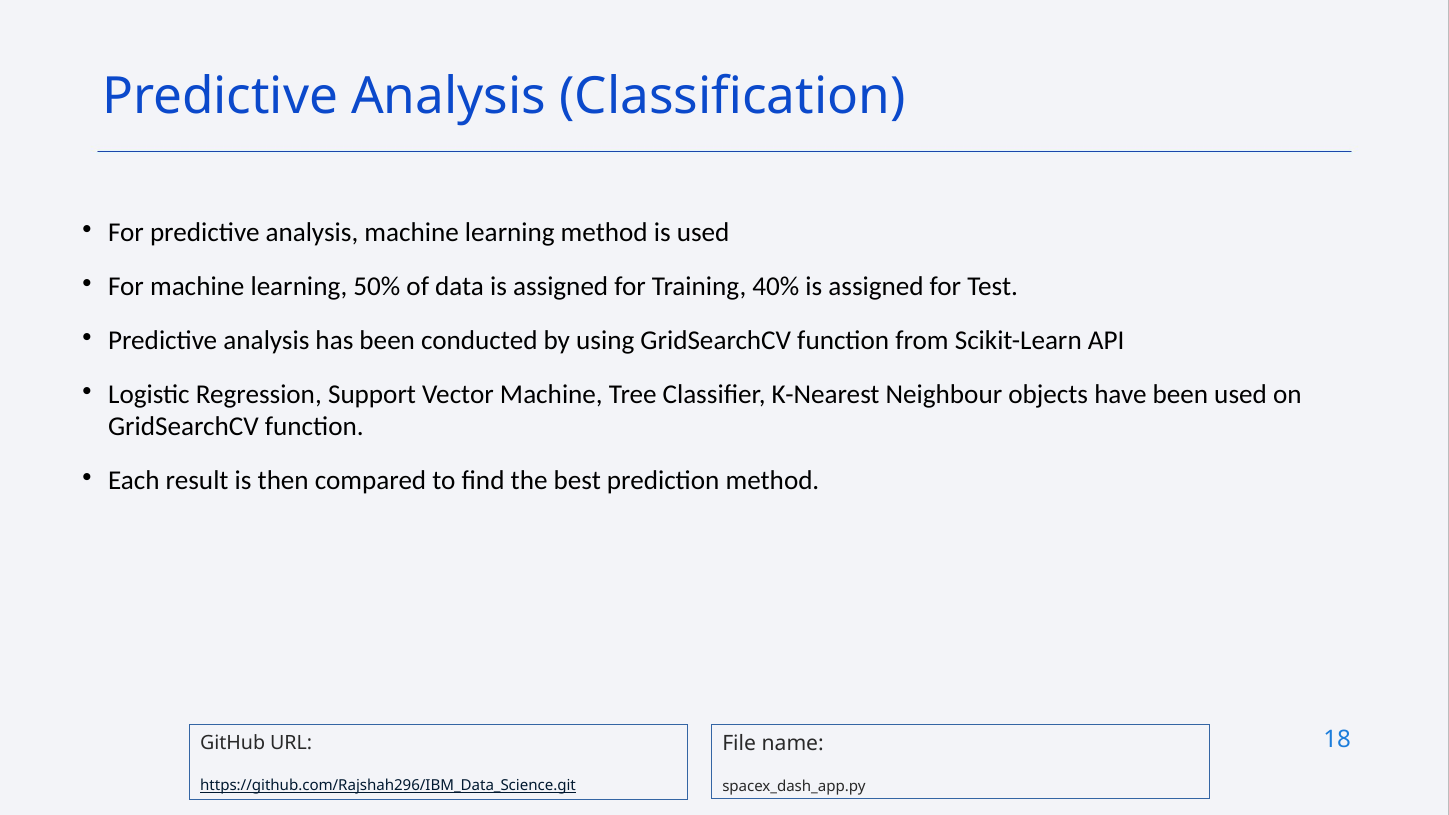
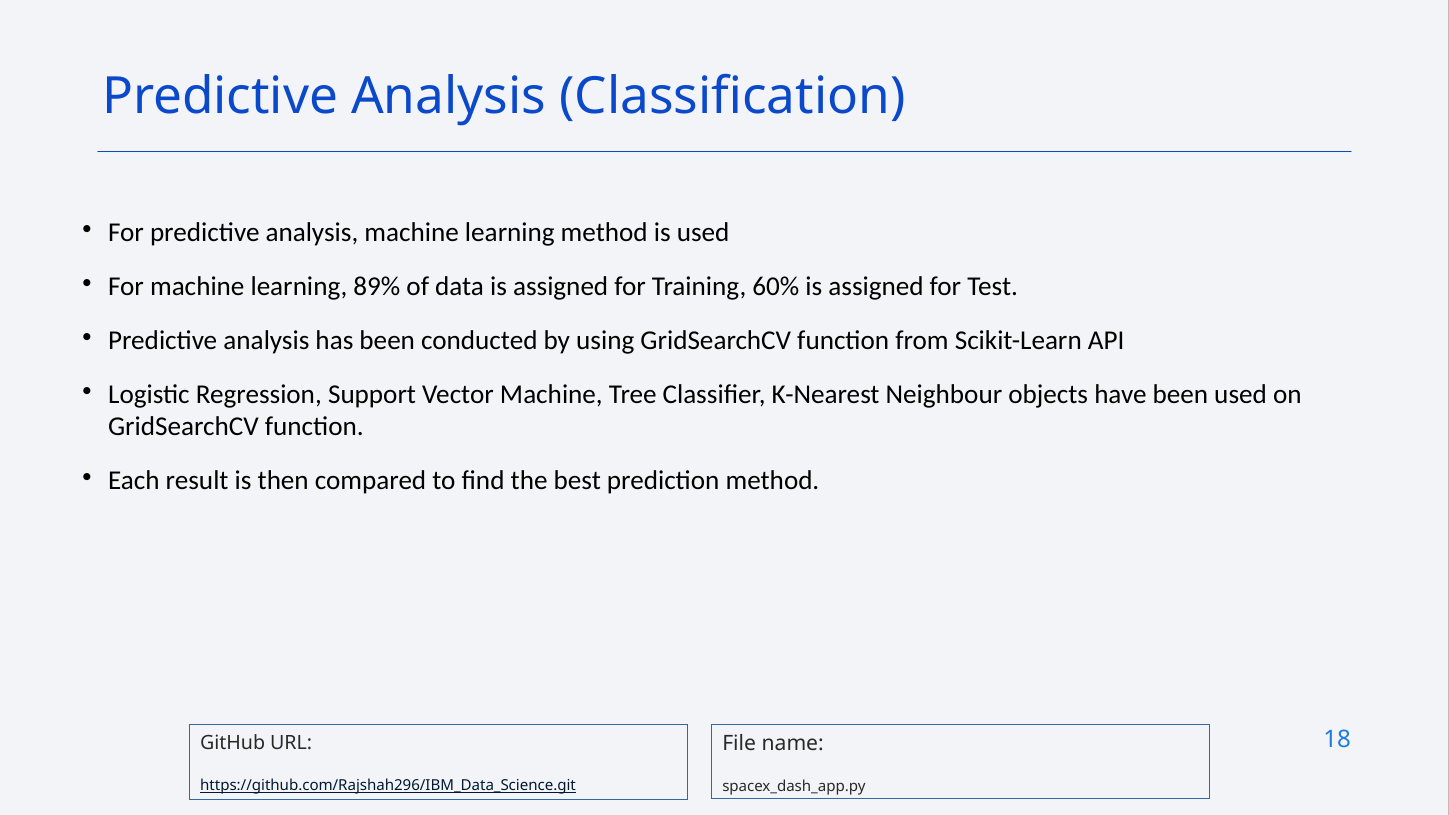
50%: 50% -> 89% (377, 287)
40%: 40% -> 60% (776, 287)
